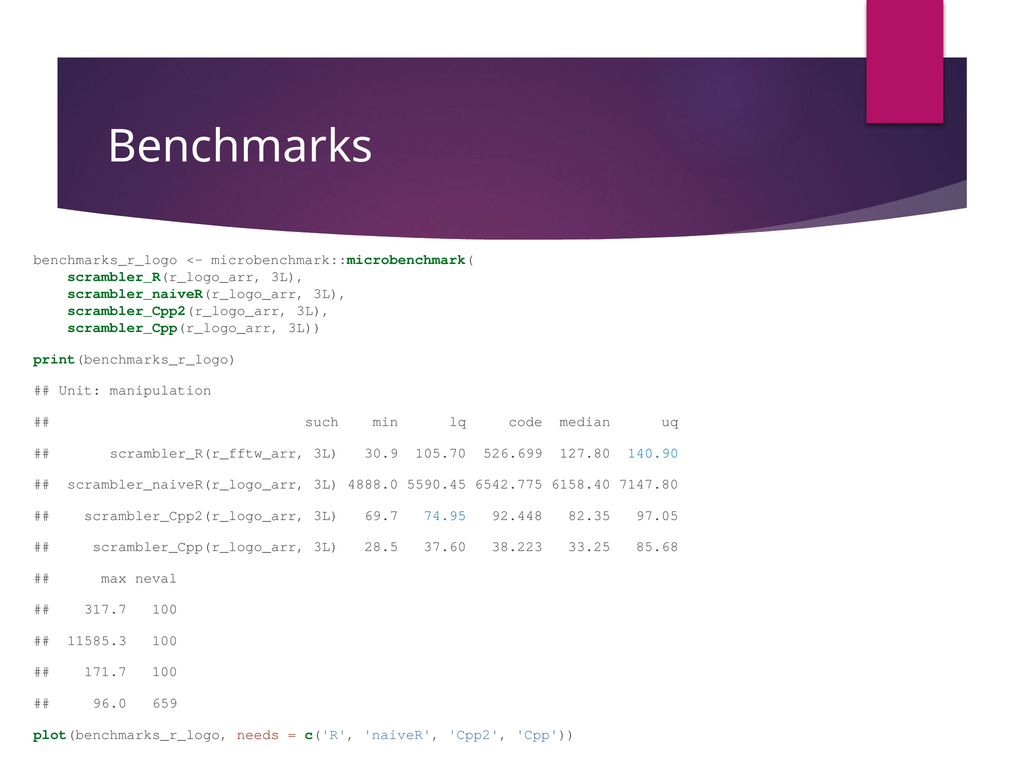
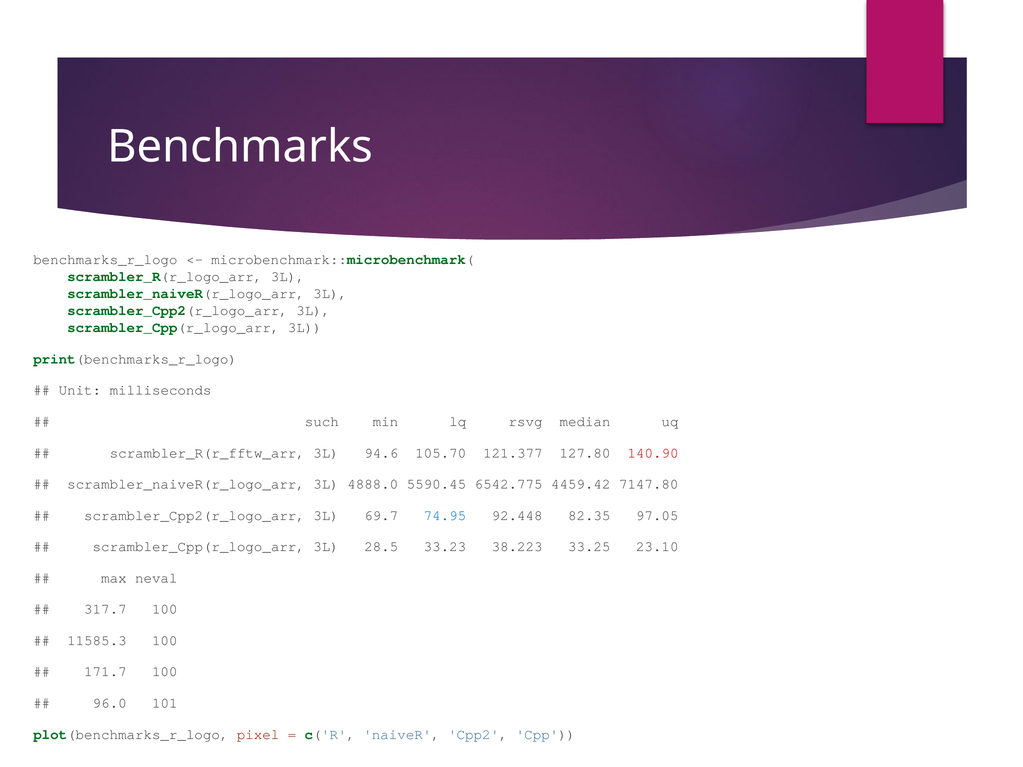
manipulation: manipulation -> milliseconds (161, 390)
code: code -> rsvg (526, 422)
30.9: 30.9 -> 94.6 (381, 453)
526.699: 526.699 -> 121.377 (513, 453)
140.90 colour: blue -> red (653, 453)
6158.40: 6158.40 -> 4459.42 (581, 484)
37.60: 37.60 -> 33.23 (445, 547)
85.68: 85.68 -> 23.10 (657, 547)
659: 659 -> 101 (165, 703)
needs: needs -> pixel (258, 735)
